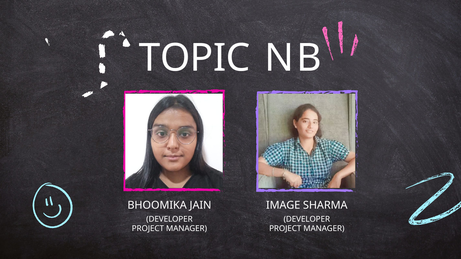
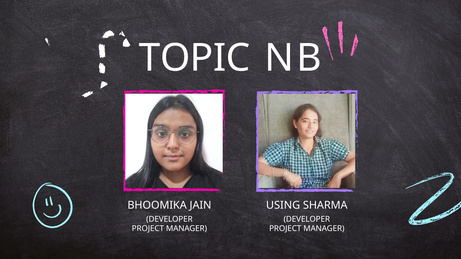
IMAGE: IMAGE -> USING (283, 206)
